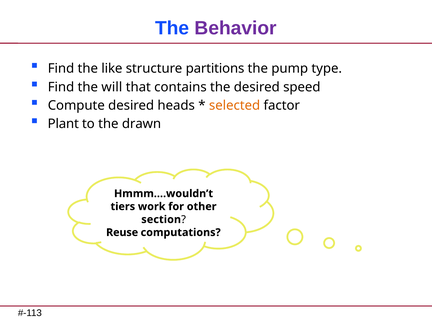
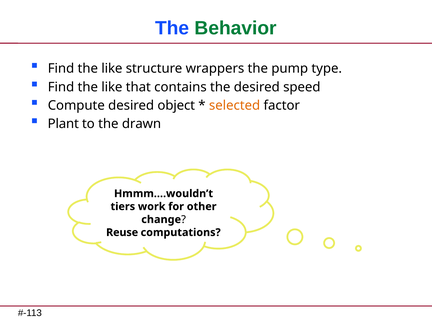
Behavior colour: purple -> green (236, 28)
partitions: partitions -> wrappers (215, 69)
will: will -> like (112, 87)
heads: heads -> object (176, 105)
section: section -> change (161, 219)
